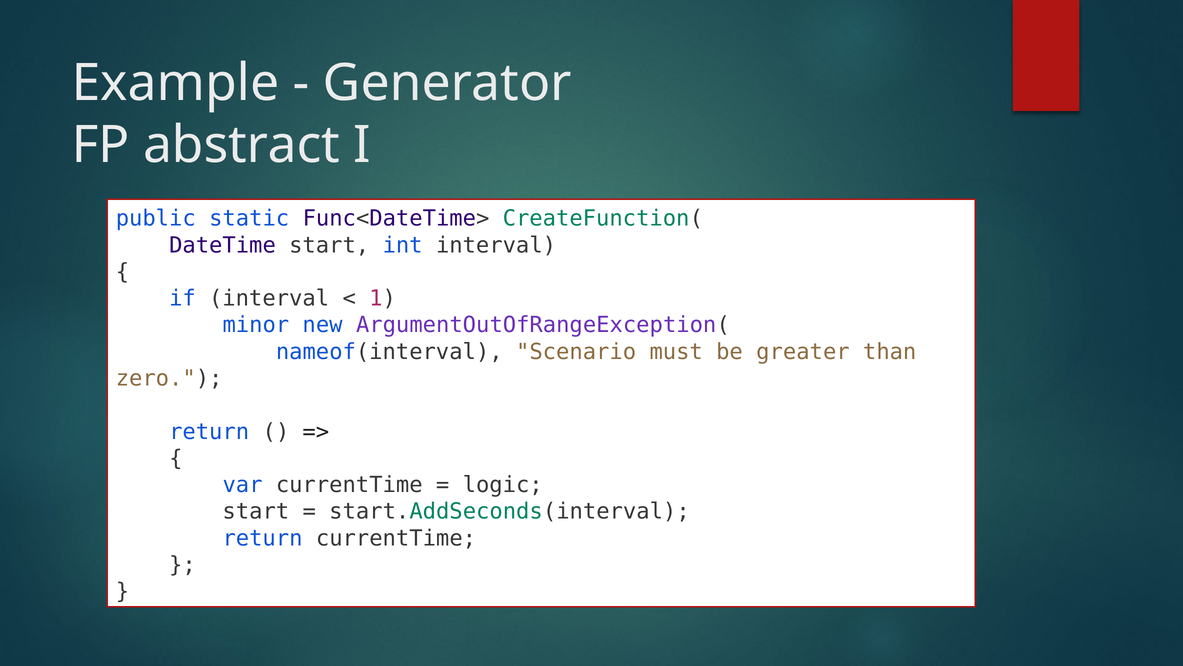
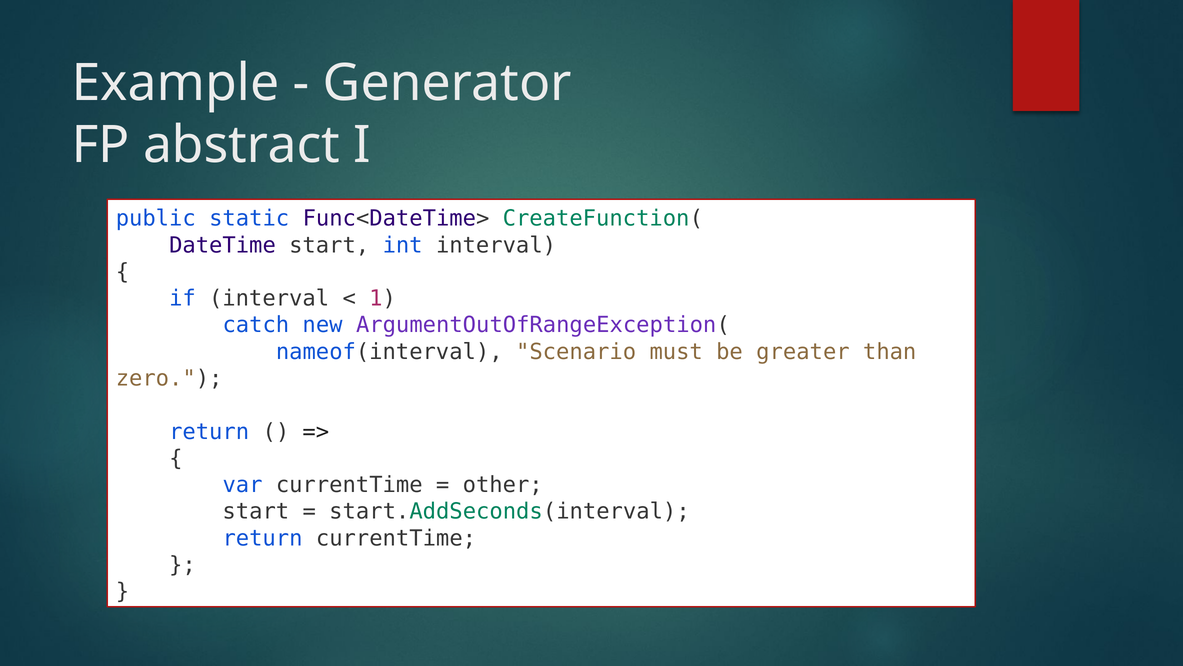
minor: minor -> catch (256, 325)
logic: logic -> other (503, 485)
